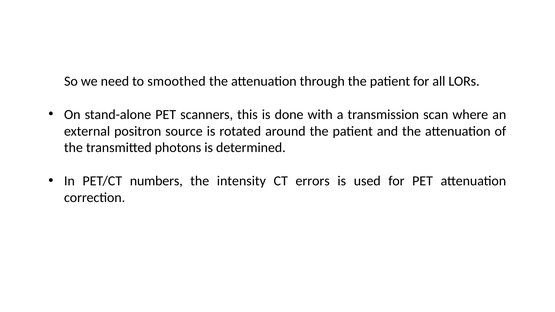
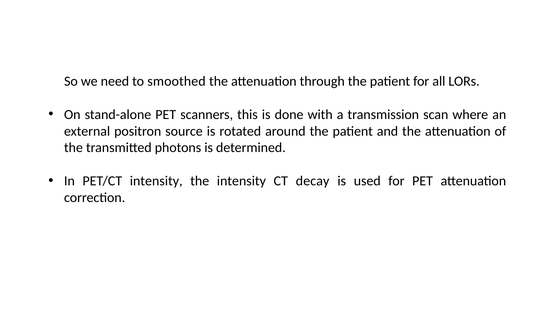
PET/CT numbers: numbers -> intensity (156, 181)
errors: errors -> decay (313, 181)
